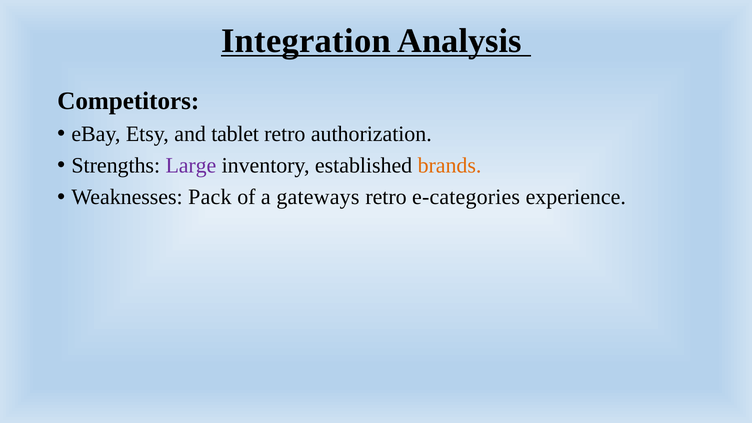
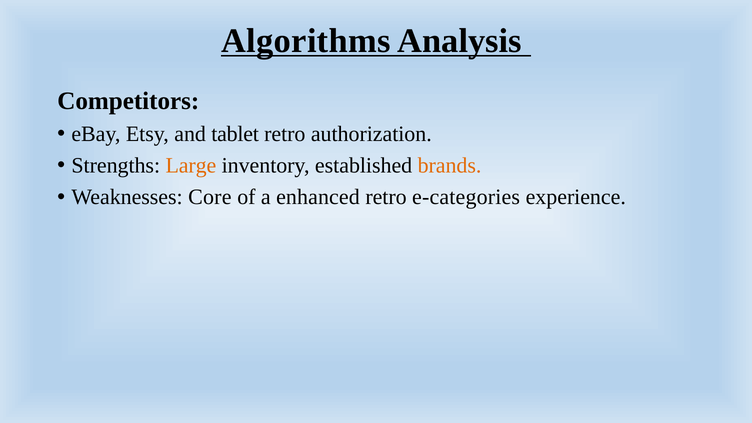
Integration: Integration -> Algorithms (306, 41)
Large colour: purple -> orange (191, 166)
Pack: Pack -> Core (210, 197)
gateways: gateways -> enhanced (318, 197)
